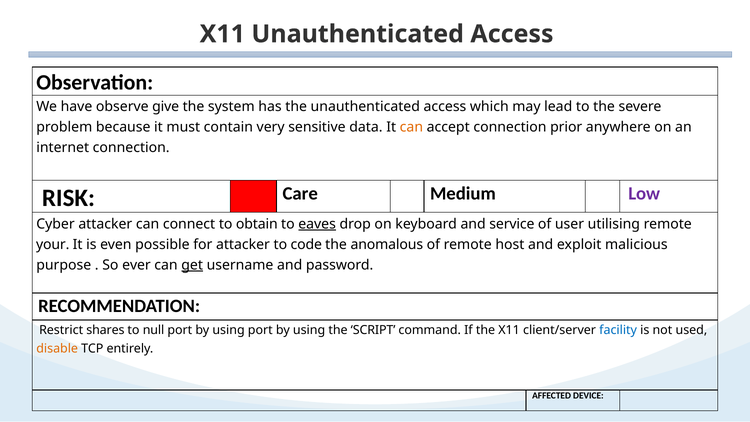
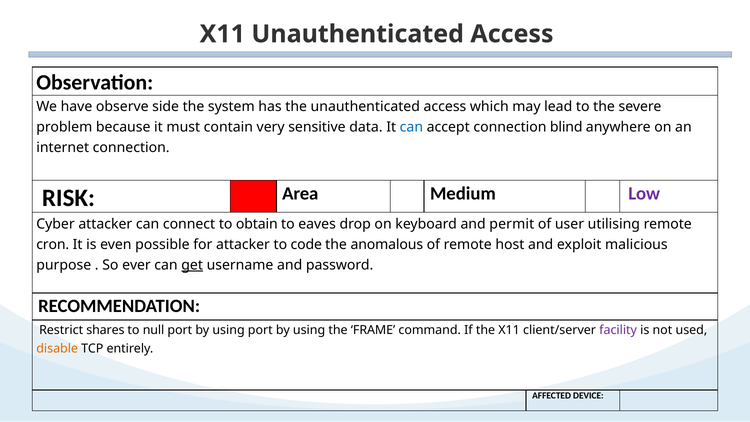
give: give -> side (166, 107)
can colour: orange -> blue (411, 127)
prior: prior -> blind (566, 127)
Care: Care -> Area (300, 193)
eaves underline: present -> none (317, 224)
service: service -> permit (512, 224)
your: your -> cron (53, 244)
SCRIPT: SCRIPT -> FRAME (373, 330)
facility colour: blue -> purple (618, 330)
